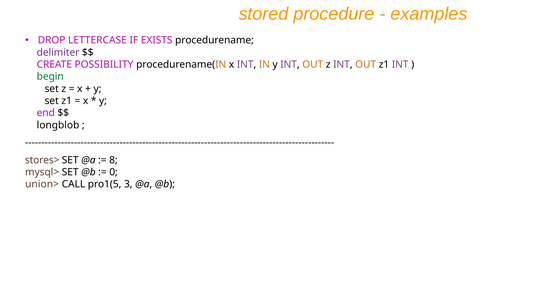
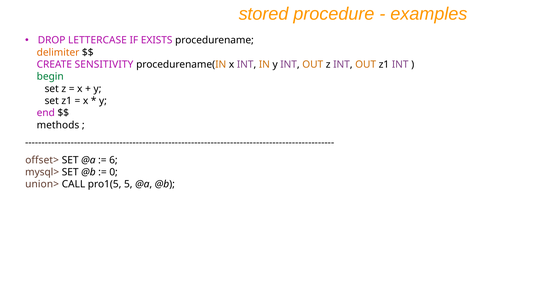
delimiter colour: purple -> orange (58, 52)
POSSIBILITY: POSSIBILITY -> SENSITIVITY (104, 65)
longblob: longblob -> methods (58, 125)
stores>: stores> -> offset> (42, 160)
8: 8 -> 6 (113, 160)
3: 3 -> 5 (128, 184)
